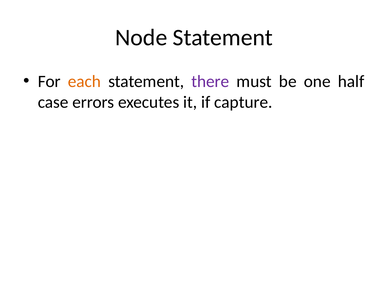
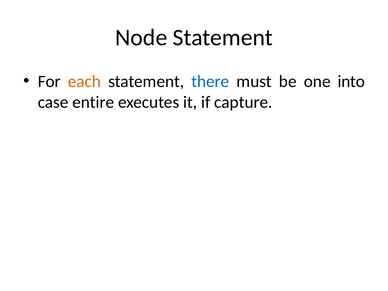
there colour: purple -> blue (210, 81)
half: half -> into (351, 81)
errors: errors -> entire (93, 102)
